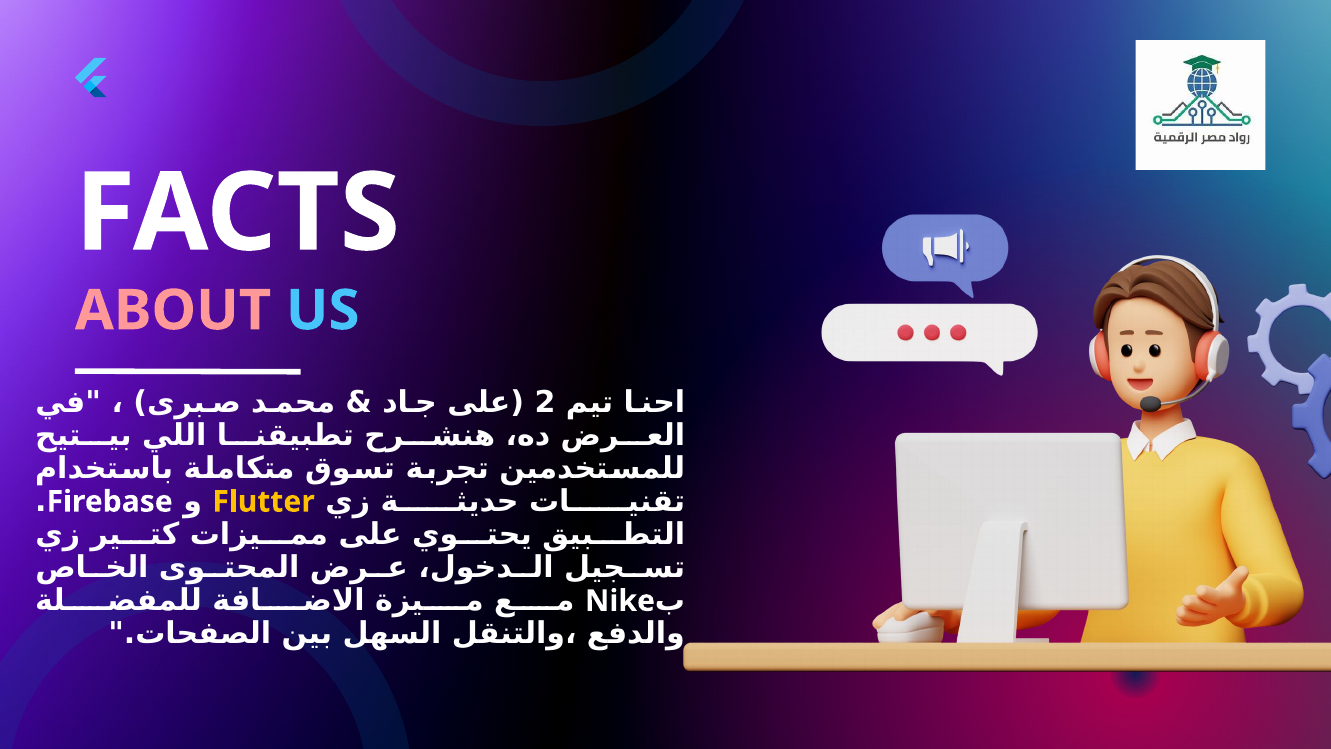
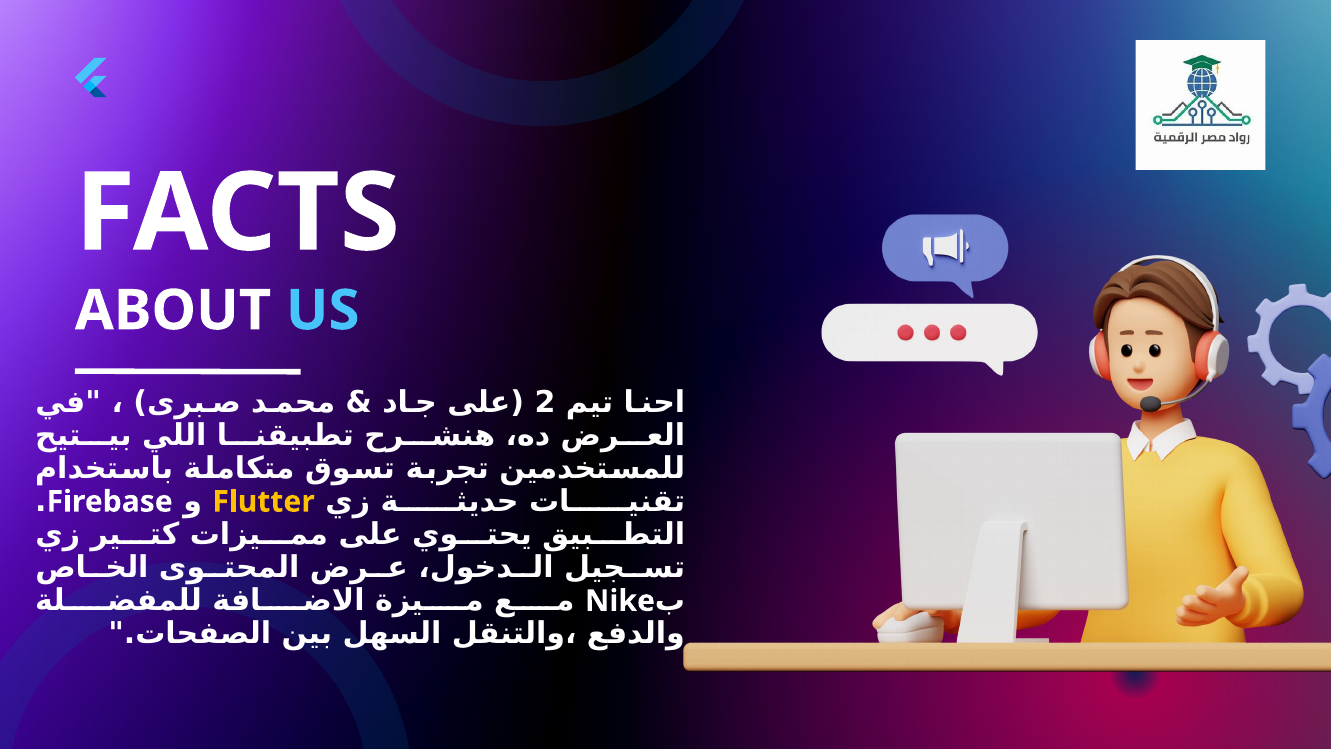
ABOUT colour: pink -> white (173, 311)
